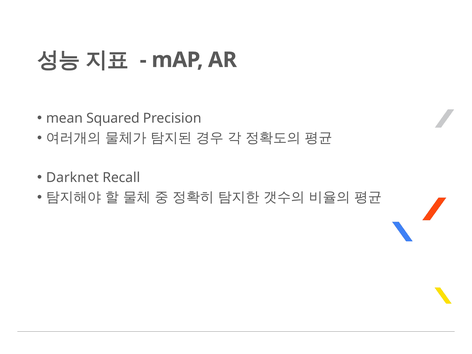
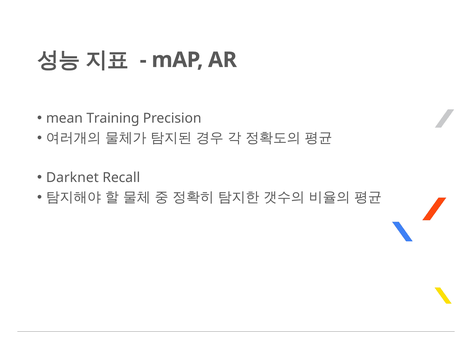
Squared: Squared -> Training (113, 118)
